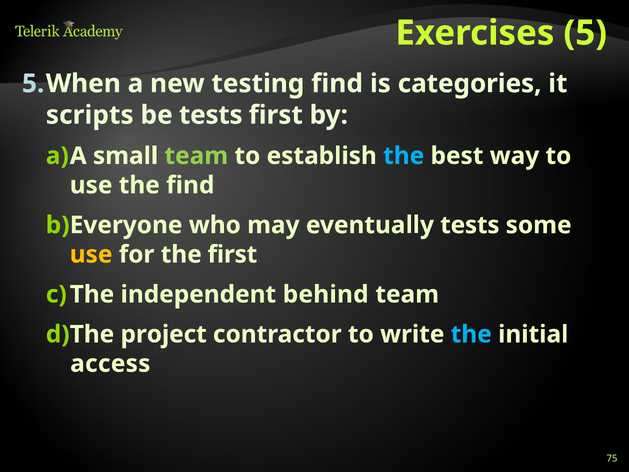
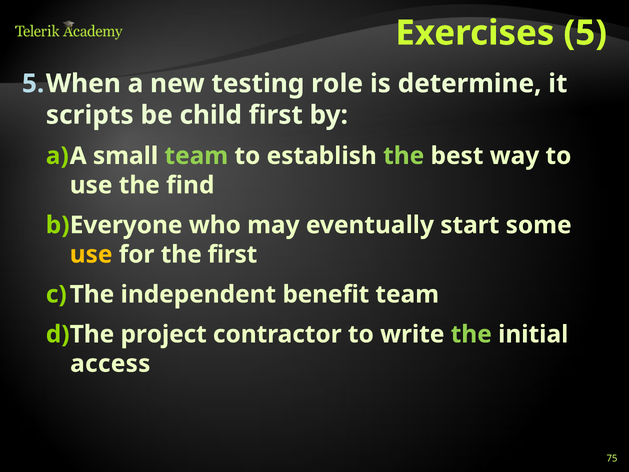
testing find: find -> role (337, 84)
categories: categories -> determine (470, 84)
be tests: tests -> child (211, 115)
the colour: light blue -> light green (404, 156)
eventually tests: tests -> start (470, 225)
behind: behind -> benefit (326, 294)
the colour: light blue -> light green (471, 334)
